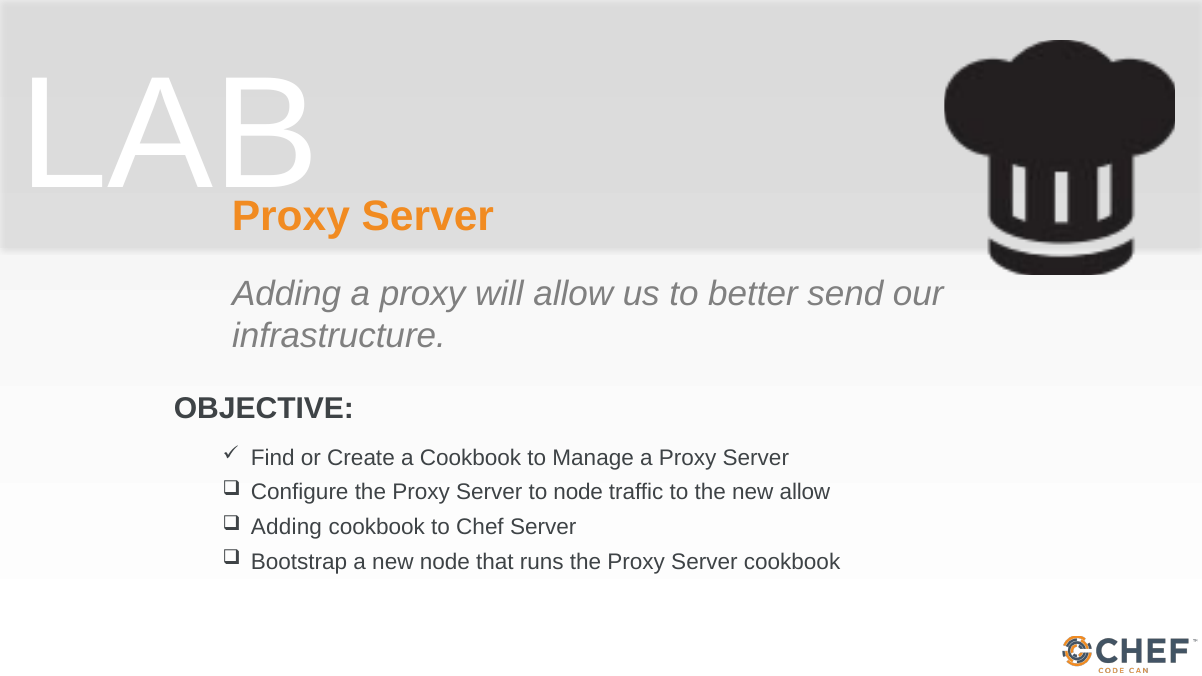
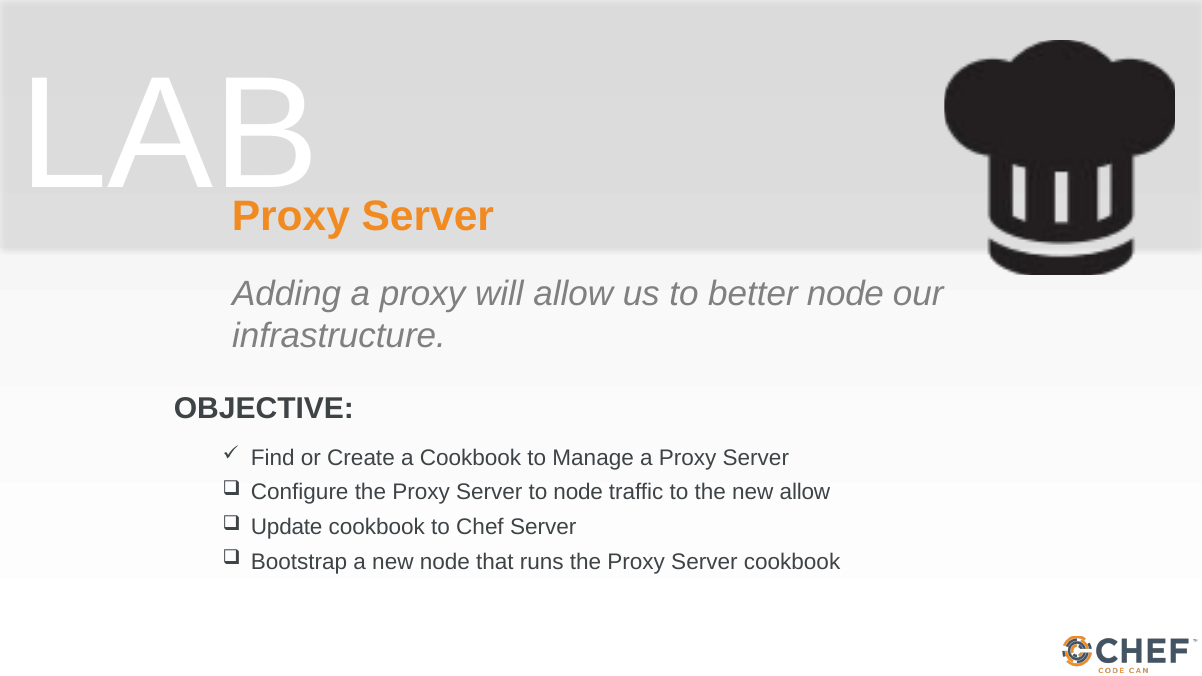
better send: send -> node (845, 294)
Adding: Adding -> Update (287, 527)
